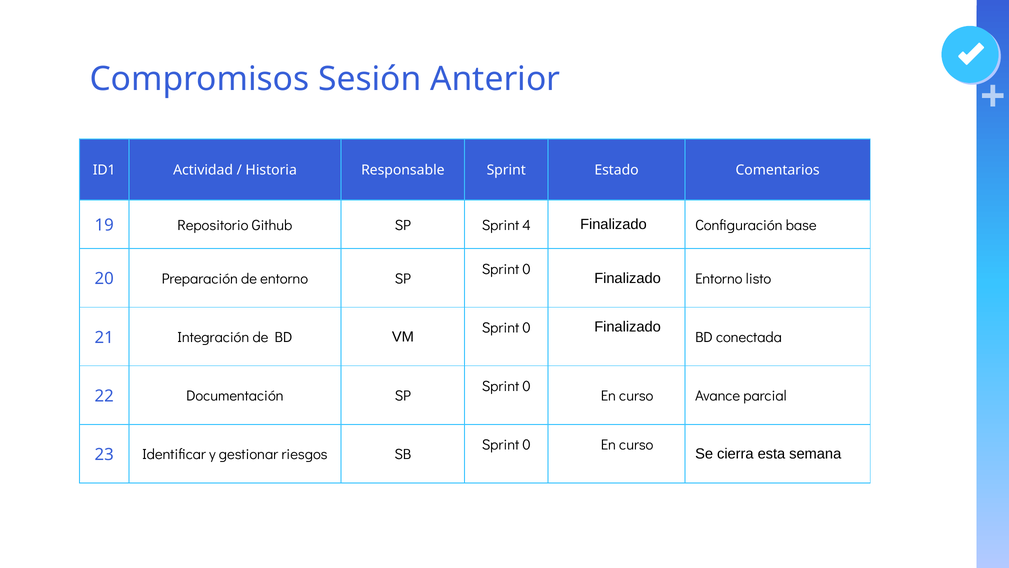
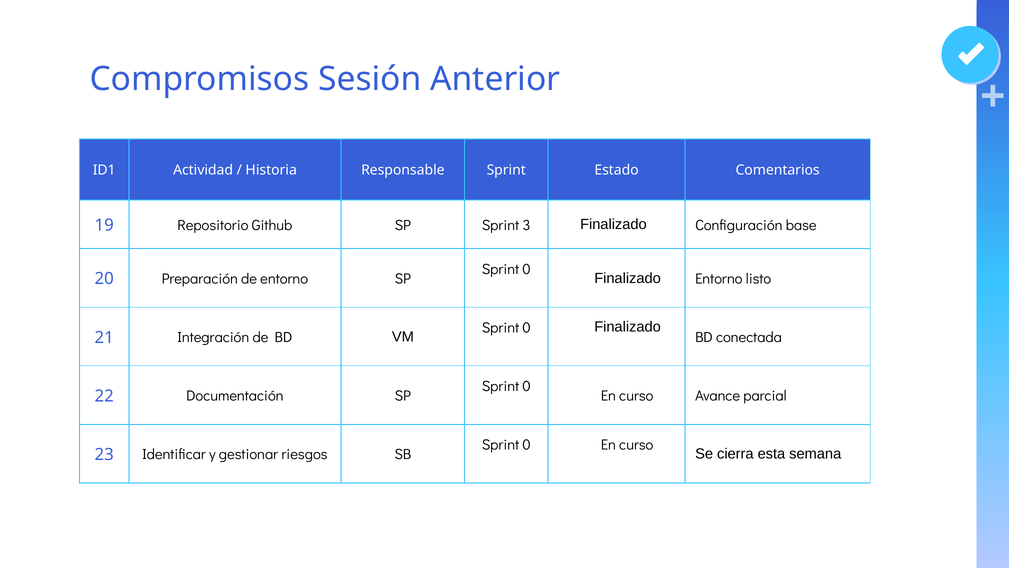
4: 4 -> 3 (526, 225)
